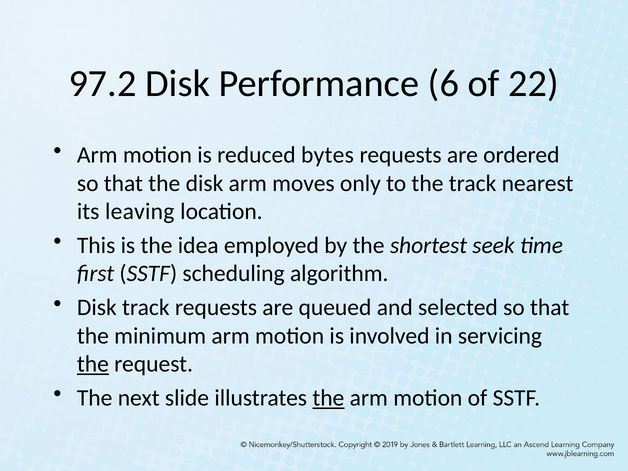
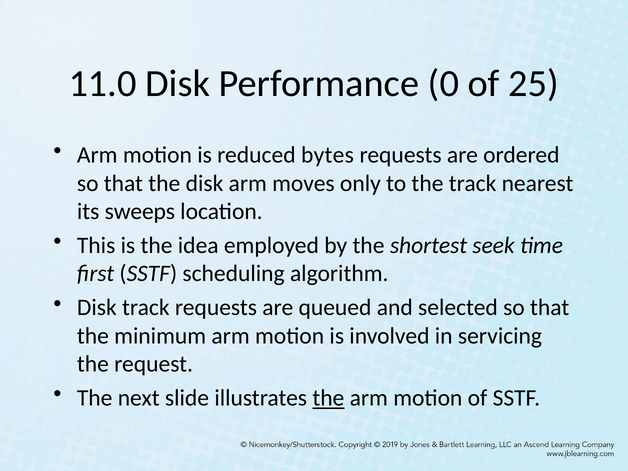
97.2: 97.2 -> 11.0 (103, 84)
6: 6 -> 0 (443, 84)
22: 22 -> 25 (533, 84)
leaving: leaving -> sweeps (140, 212)
the underline: present -> none (93, 364)
